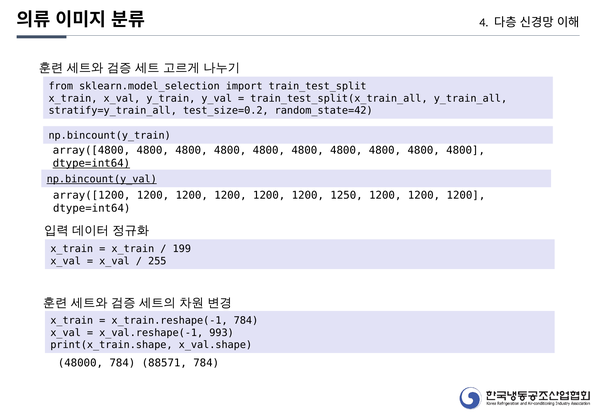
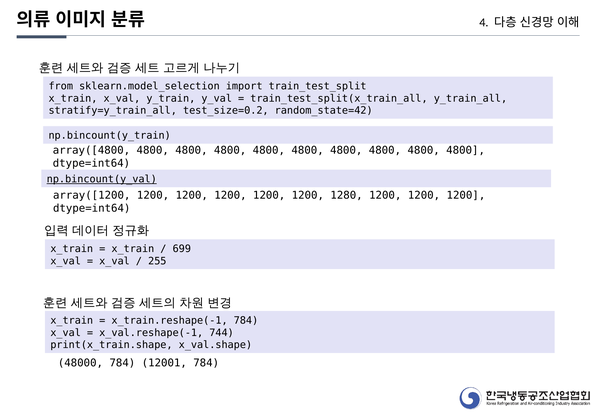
dtype=int64 underline: present -> none (91, 163)
1250: 1250 -> 1280 (347, 195)
199: 199 -> 699 (182, 249)
993: 993 -> 744 (222, 332)
88571: 88571 -> 12001 (164, 363)
